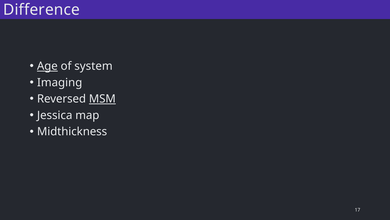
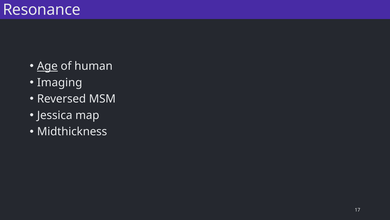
Difference: Difference -> Resonance (42, 10)
system: system -> human (93, 66)
MSM underline: present -> none (102, 99)
